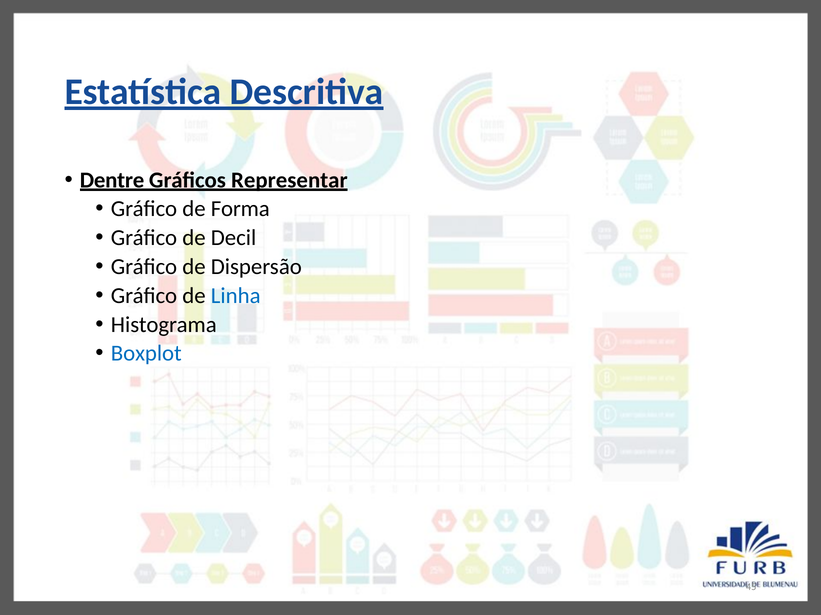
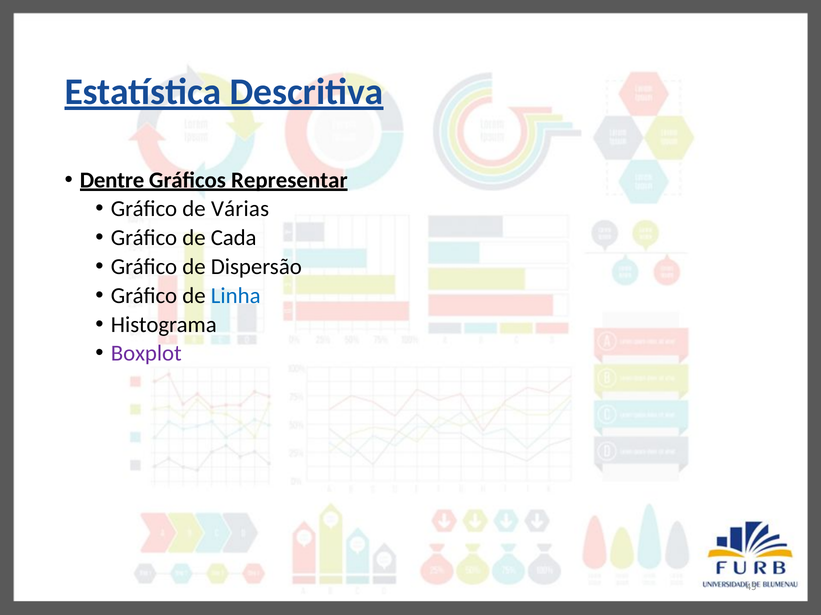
Forma: Forma -> Várias (240, 209)
Decil: Decil -> Cada (234, 238)
Boxplot colour: blue -> purple (146, 354)
